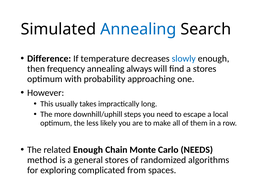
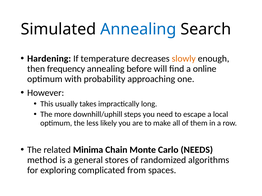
Difference: Difference -> Hardening (49, 59)
slowly colour: blue -> orange (184, 59)
always: always -> before (139, 69)
a stores: stores -> online (205, 69)
related Enough: Enough -> Minima (88, 150)
